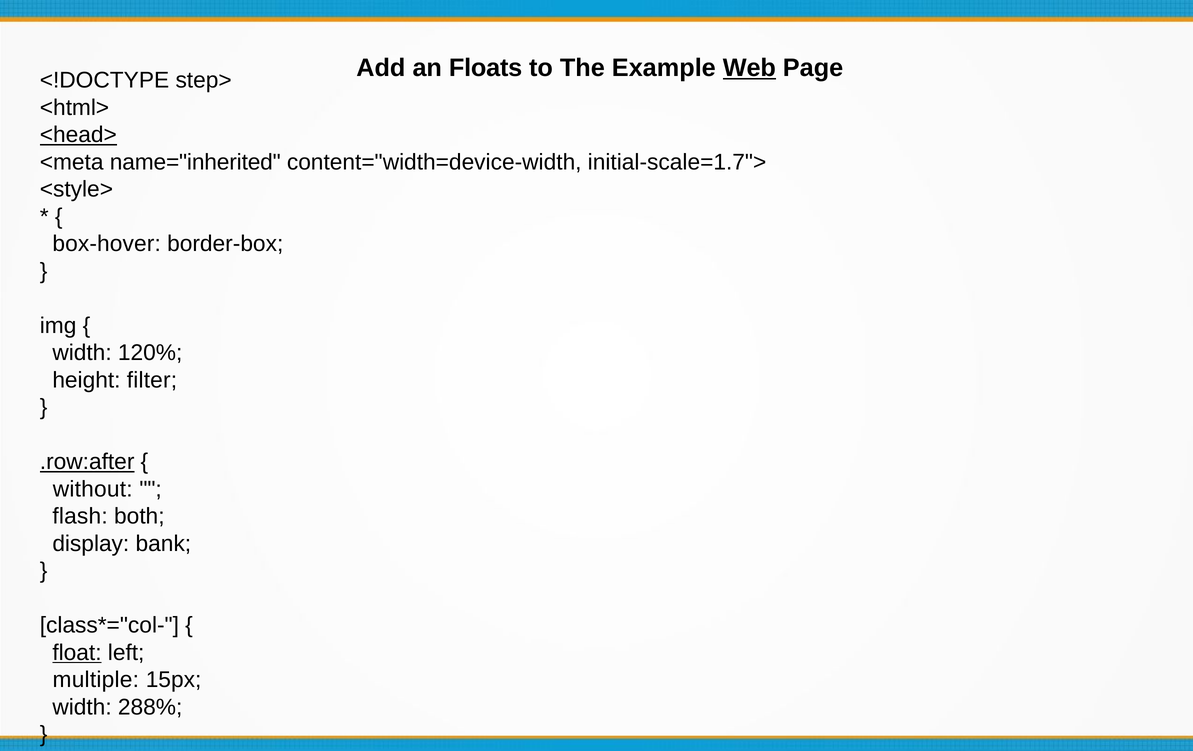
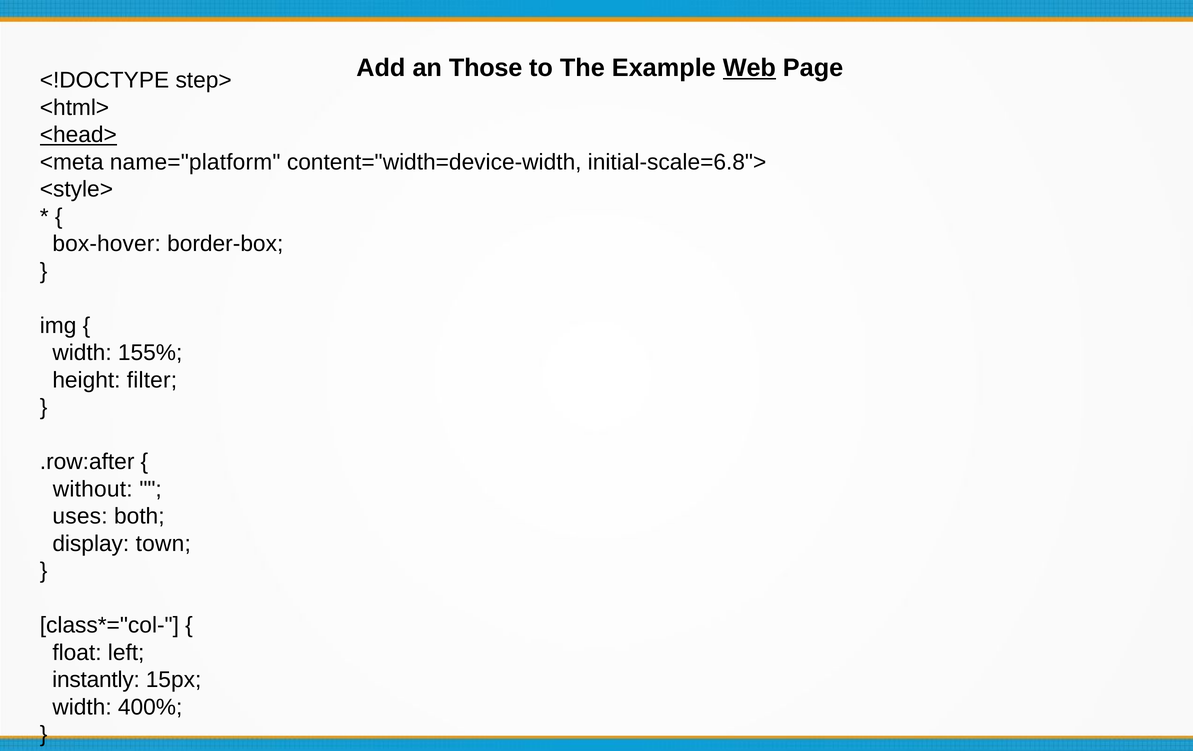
Floats: Floats -> Those (486, 68)
name="inherited: name="inherited -> name="platform (195, 162)
initial-scale=1.7">: initial-scale=1.7"> -> initial-scale=6.8"> (677, 162)
120%: 120% -> 155% (150, 353)
.row:after underline: present -> none (87, 462)
flash: flash -> uses (80, 517)
bank: bank -> town (163, 544)
float underline: present -> none (77, 653)
multiple: multiple -> instantly (96, 681)
288%: 288% -> 400% (150, 708)
